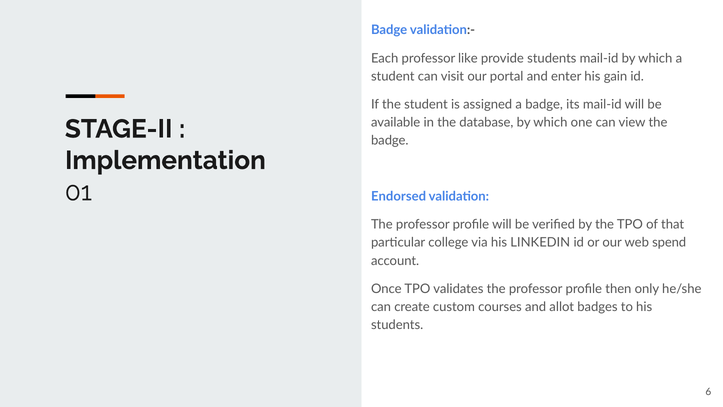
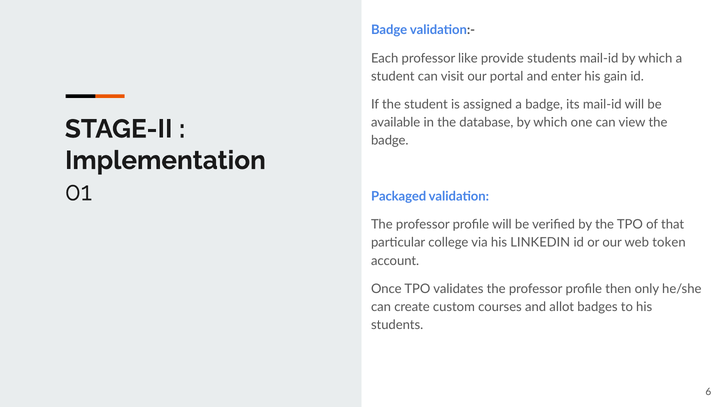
Endorsed: Endorsed -> Packaged (399, 196)
spend: spend -> token (669, 243)
